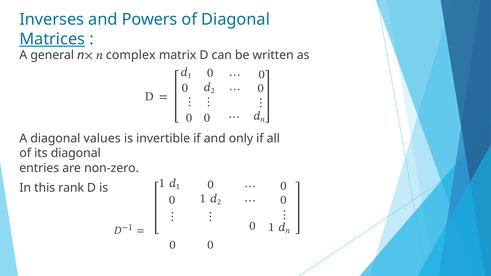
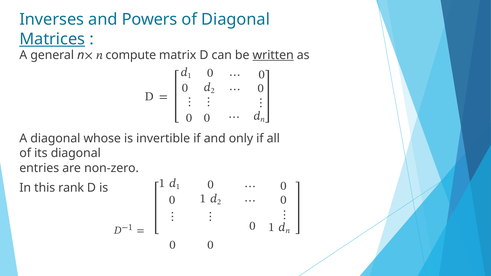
complex: complex -> compute (131, 55)
written underline: none -> present (273, 55)
values: values -> whose (102, 139)
